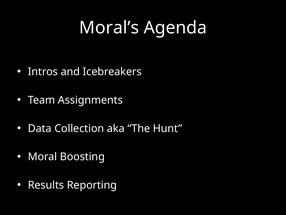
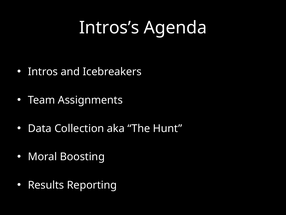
Moral’s: Moral’s -> Intros’s (109, 28)
